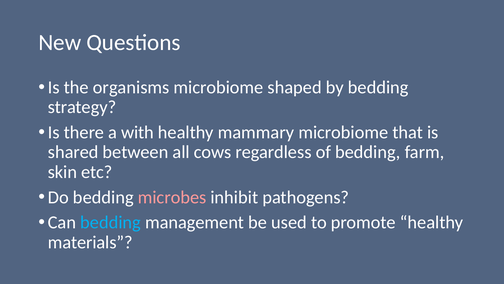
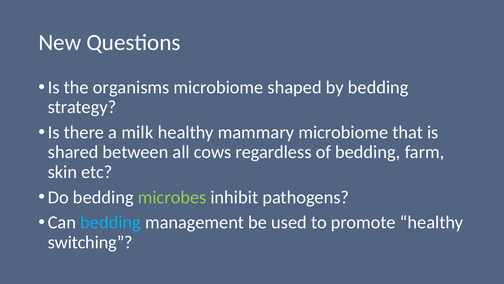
with: with -> milk (137, 132)
microbes colour: pink -> light green (172, 197)
materials: materials -> switching (90, 242)
